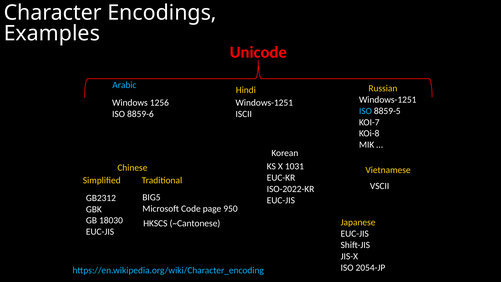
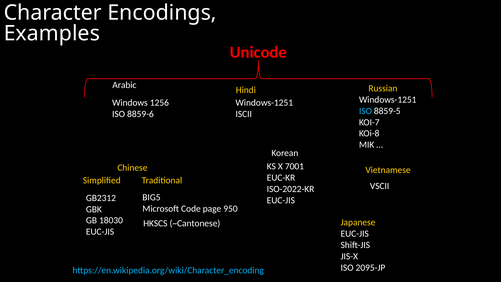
Arabic colour: light blue -> white (124, 85)
1031: 1031 -> 7001 (294, 166)
2054-JP: 2054-JP -> 2095-JP (370, 267)
